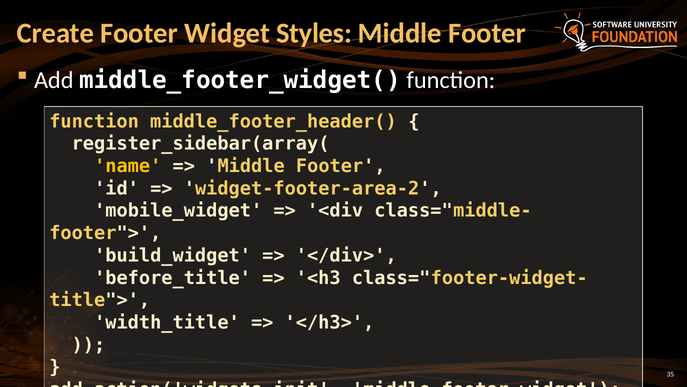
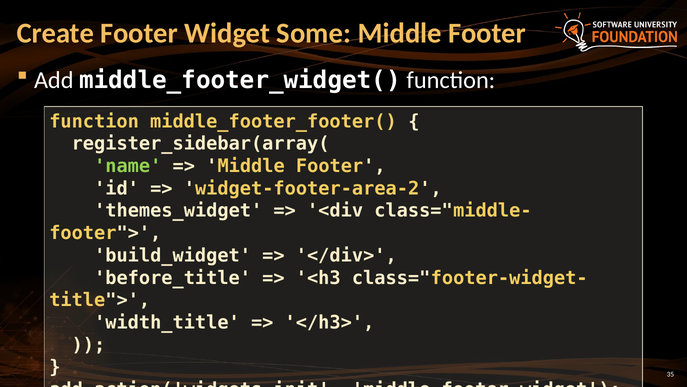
Styles: Styles -> Some (314, 33)
middle_footer_header(: middle_footer_header( -> middle_footer_footer( (273, 121)
name colour: yellow -> light green (128, 166)
mobile_widget: mobile_widget -> themes_widget (178, 211)
